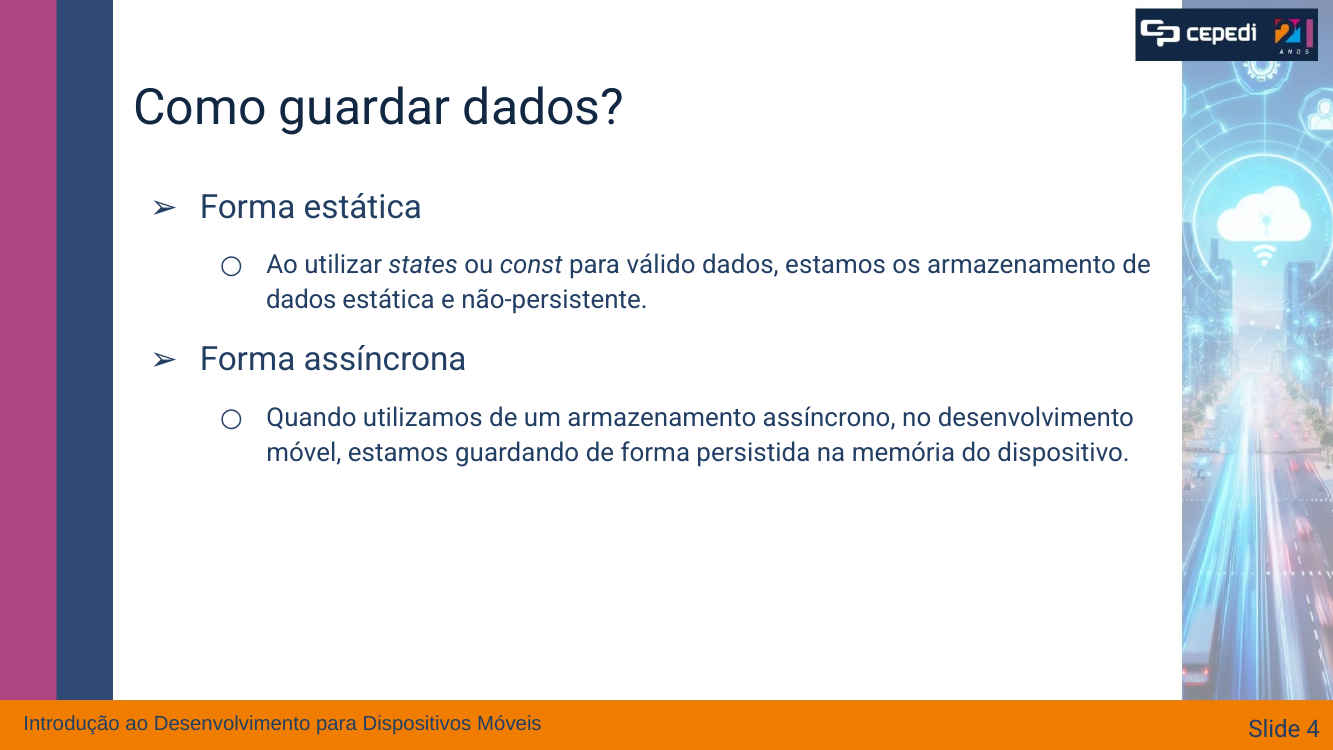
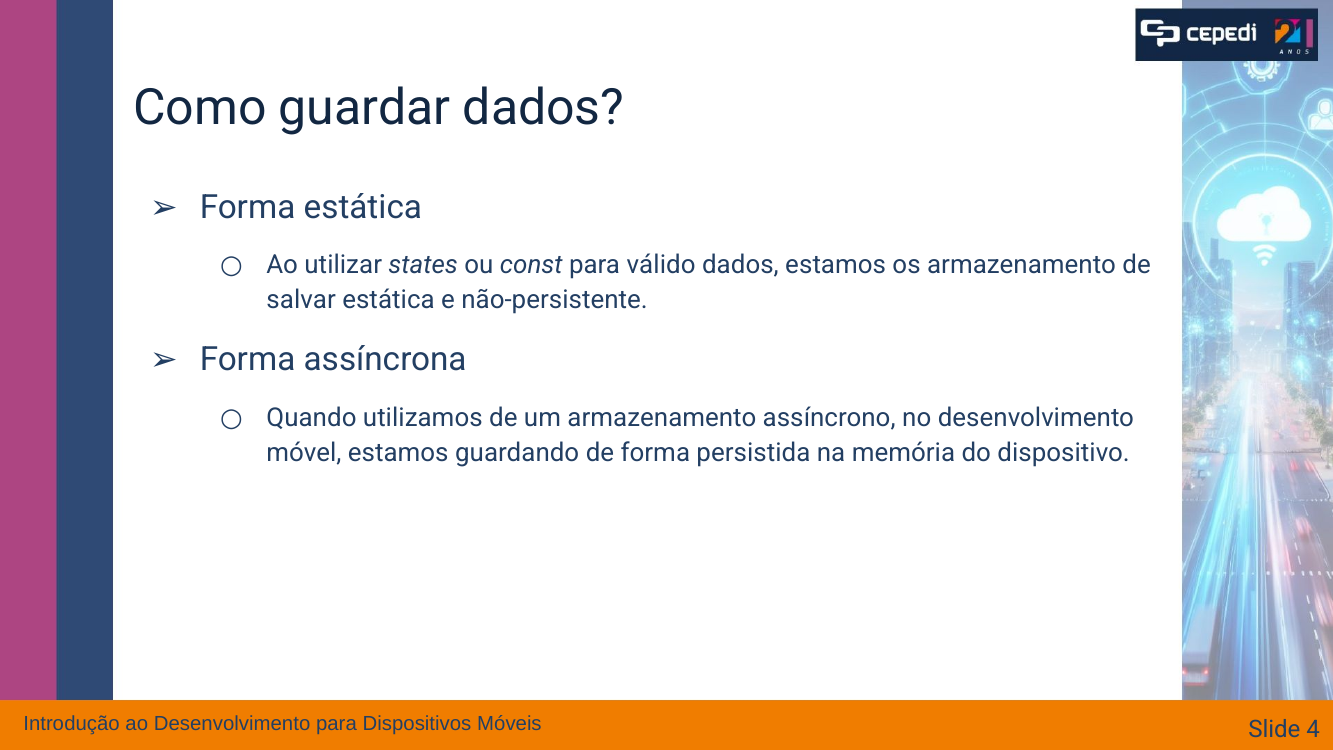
dados: dados -> salvar (301, 300)
